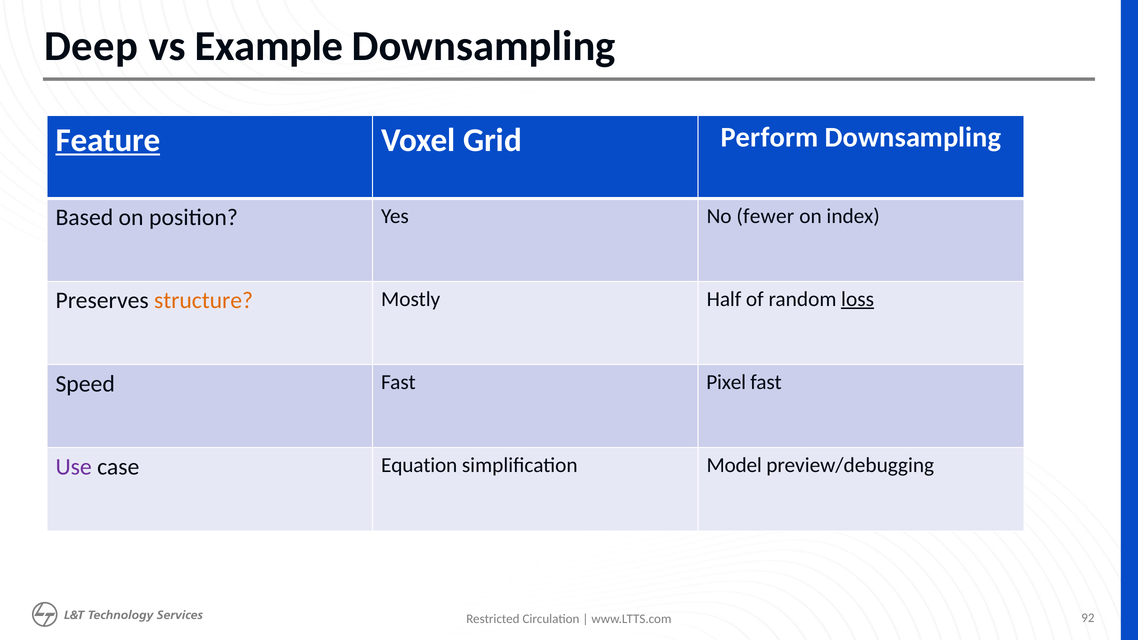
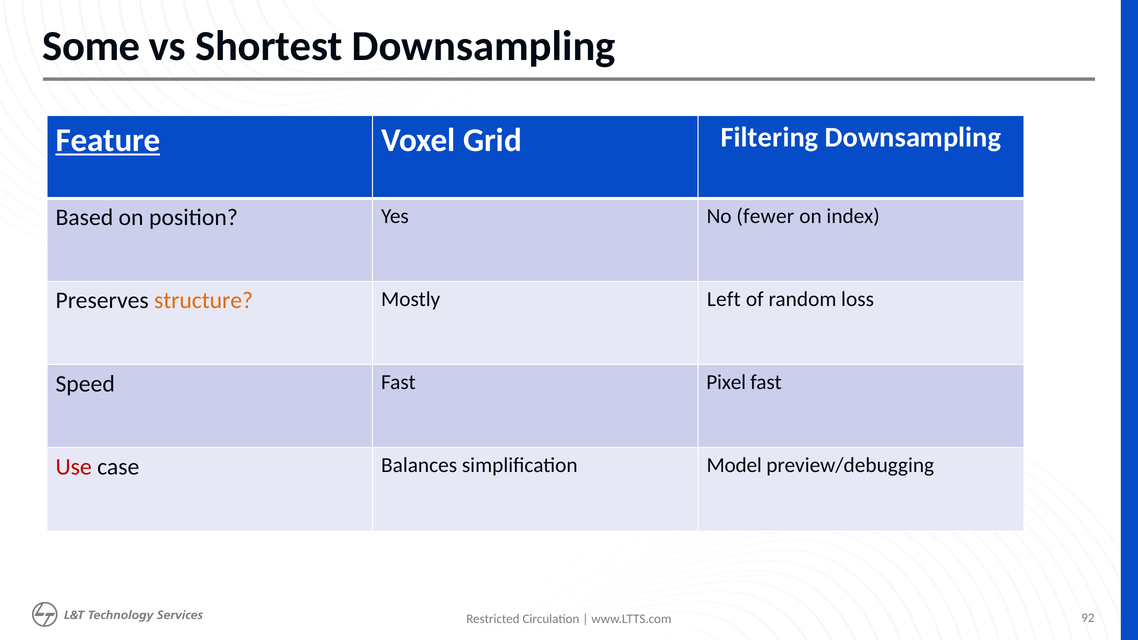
Deep: Deep -> Some (91, 46)
Example: Example -> Shortest (269, 46)
Perform: Perform -> Filtering (770, 137)
Half: Half -> Left (724, 299)
loss underline: present -> none (858, 299)
Use colour: purple -> red (74, 467)
Equation: Equation -> Balances (419, 465)
